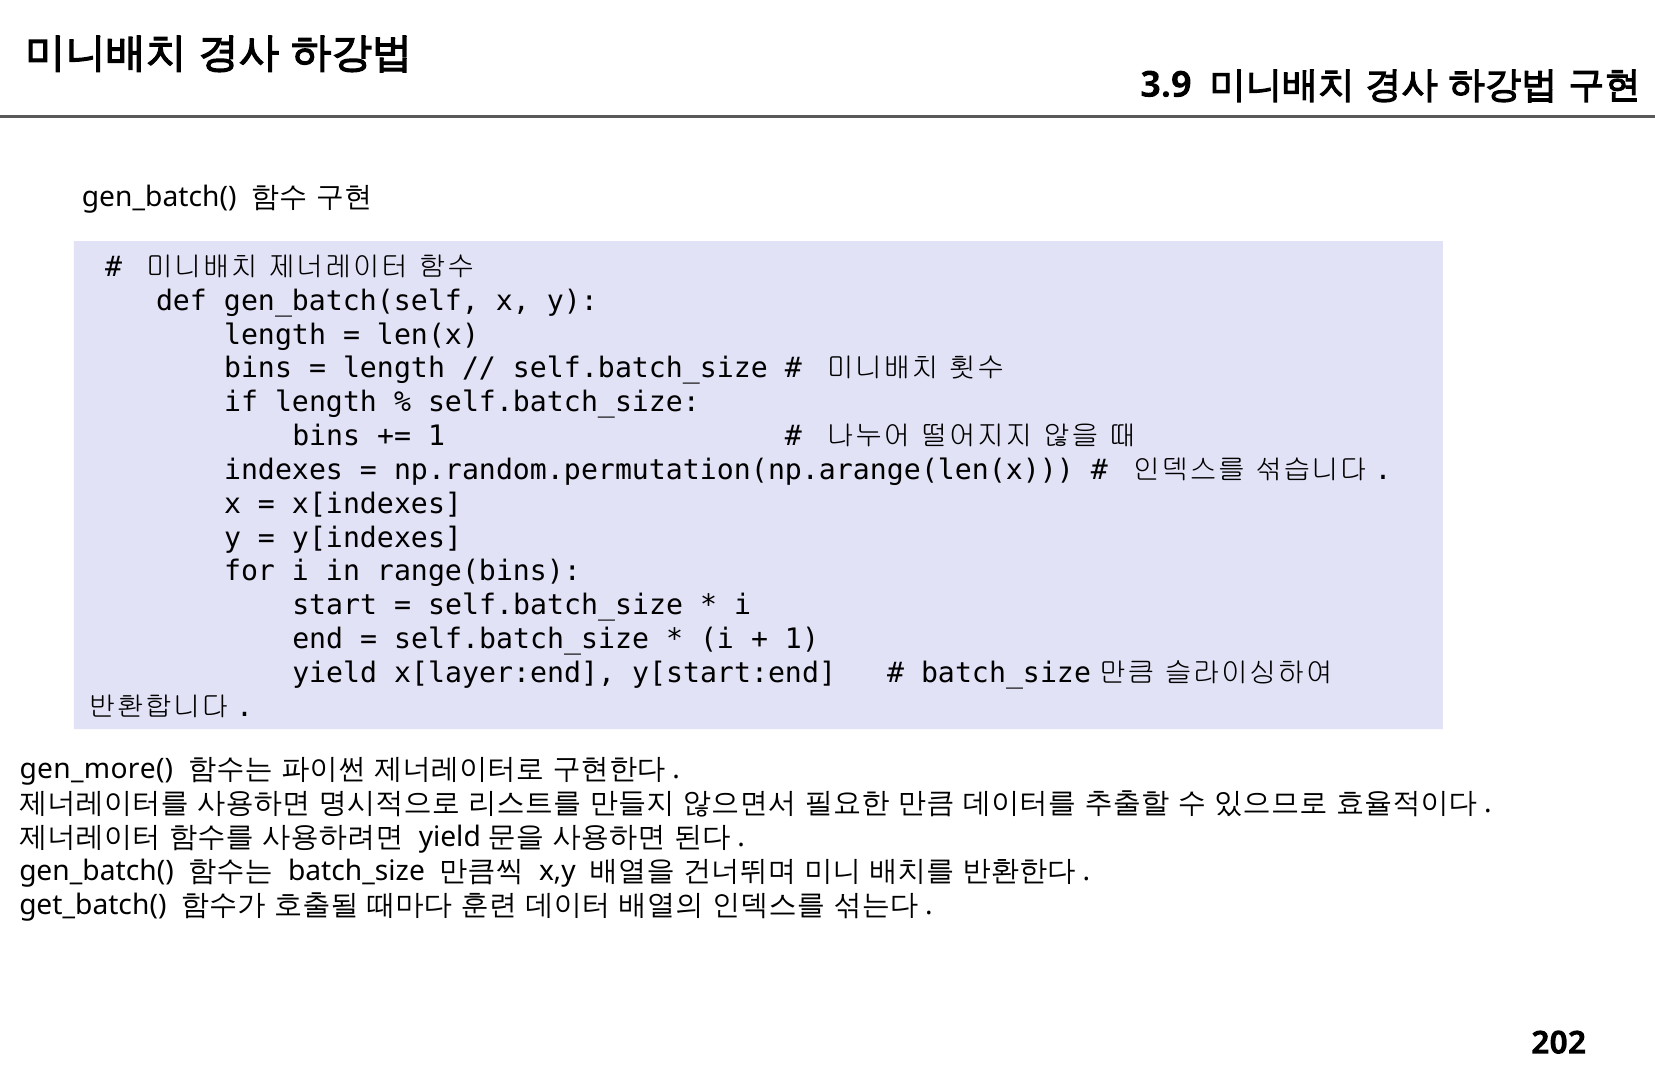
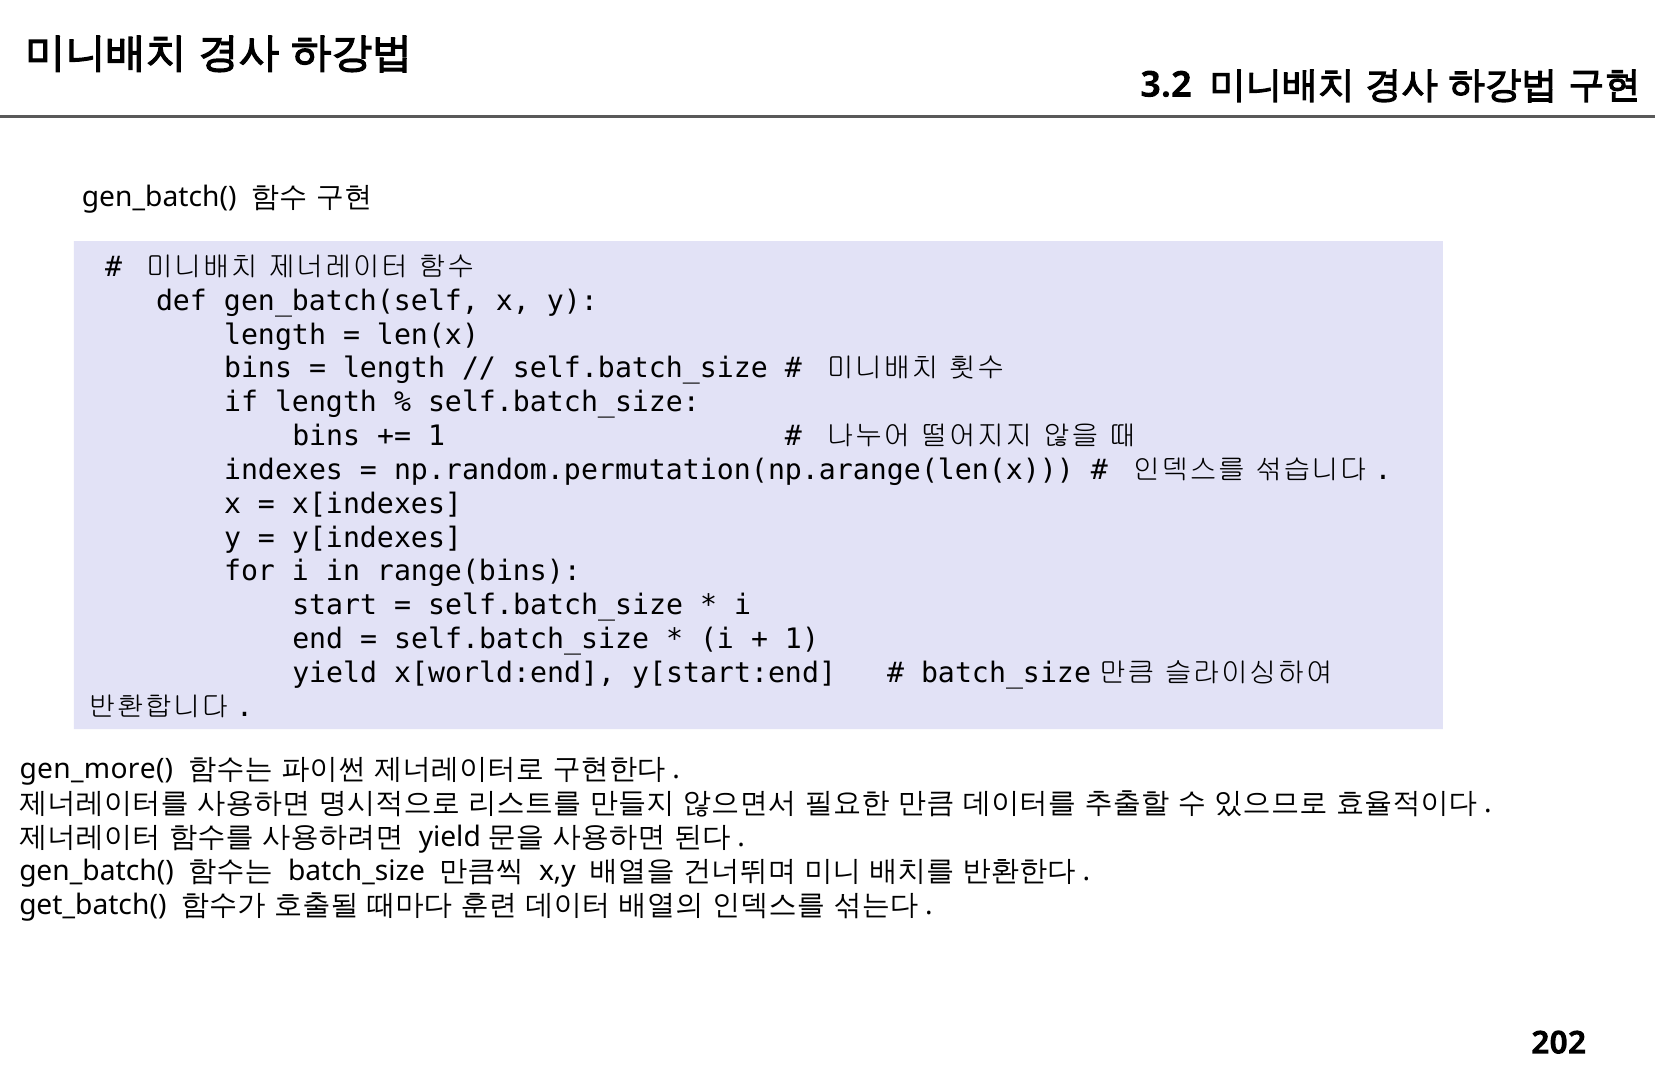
3.9: 3.9 -> 3.2 (1166, 85)
x[layer:end: x[layer:end -> x[world:end (505, 673)
